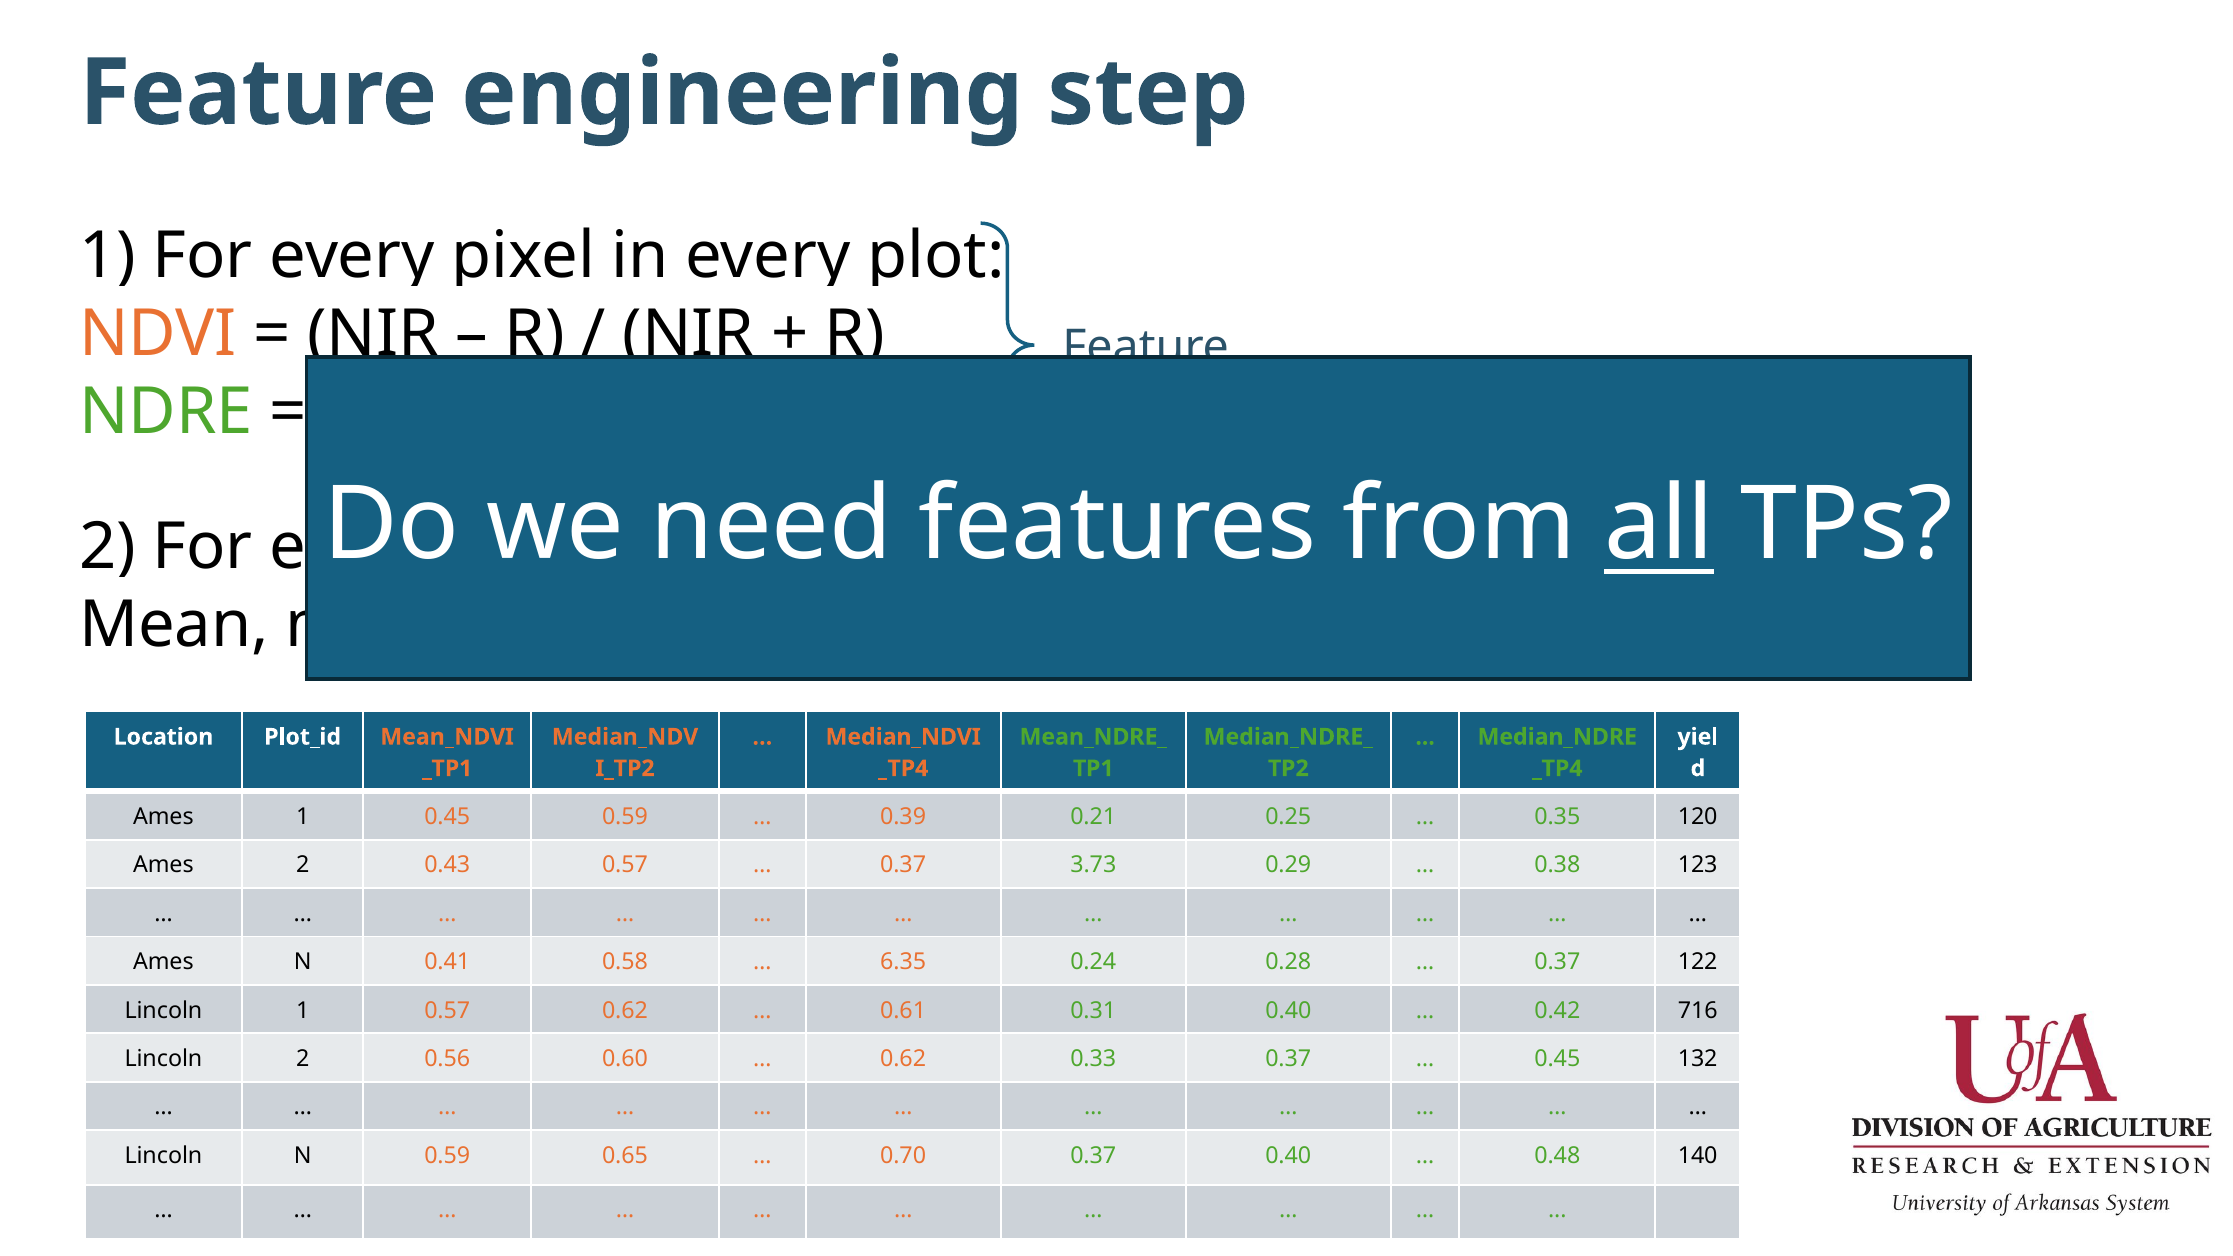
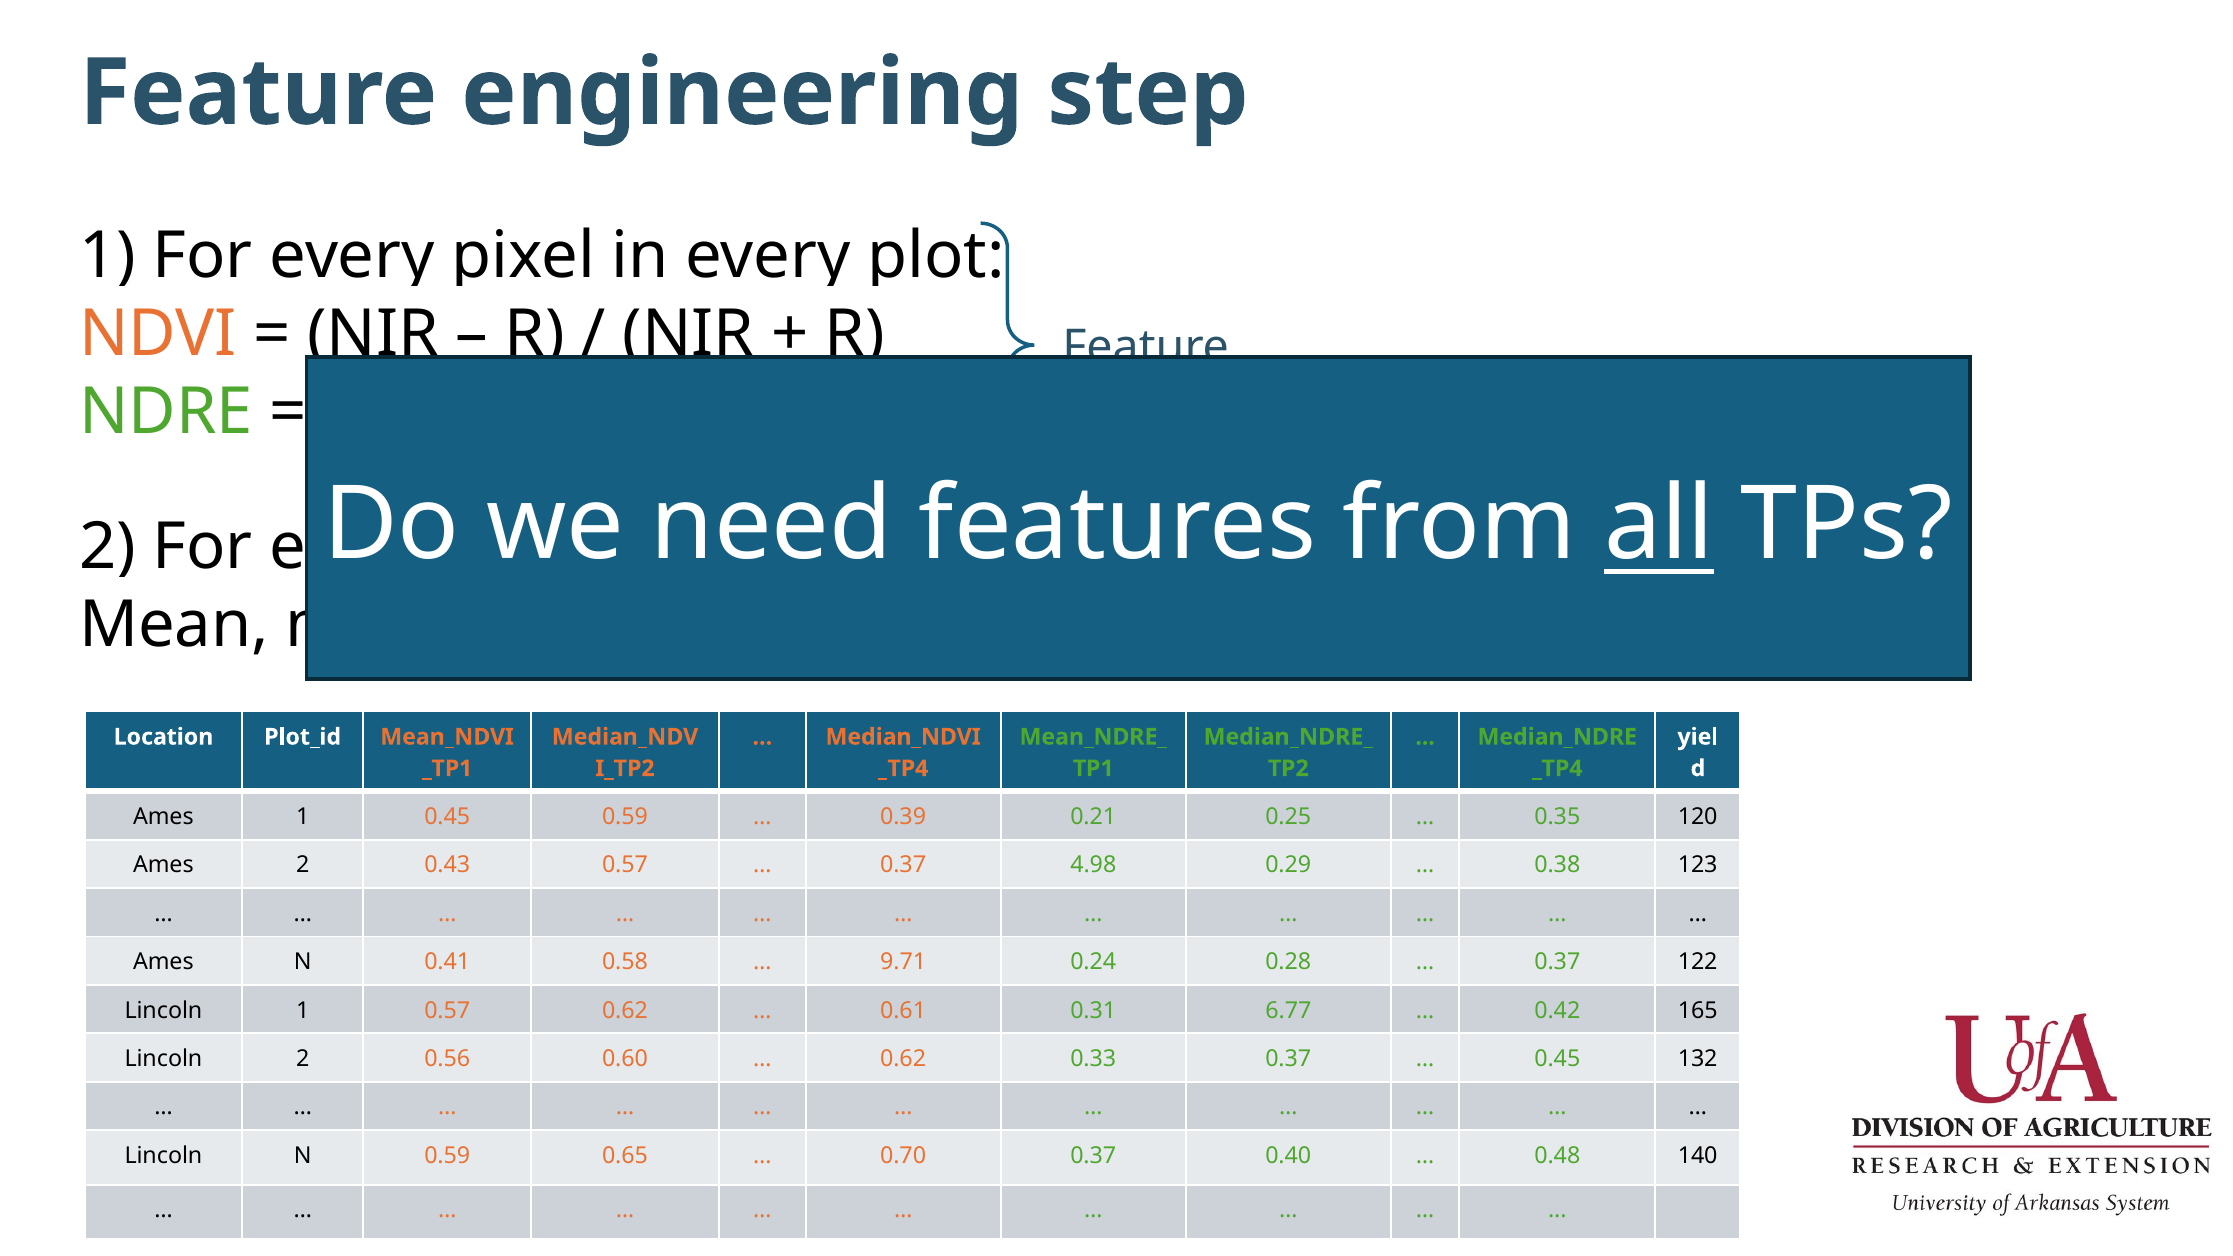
3.73: 3.73 -> 4.98 (1093, 865)
6.35: 6.35 -> 9.71 (903, 962)
0.31 0.40: 0.40 -> 6.77 (1288, 1010)
716: 716 -> 165 (1698, 1010)
